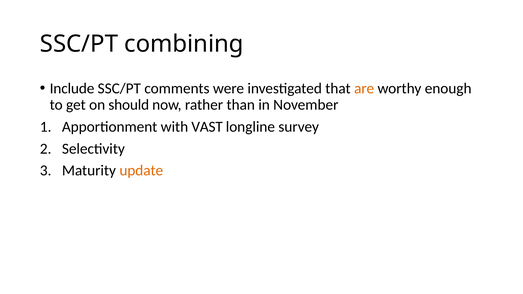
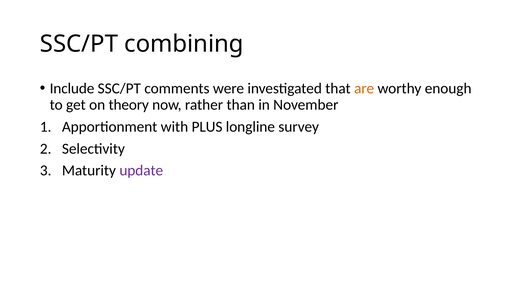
should: should -> theory (129, 105)
VAST: VAST -> PLUS (207, 127)
update colour: orange -> purple (141, 171)
